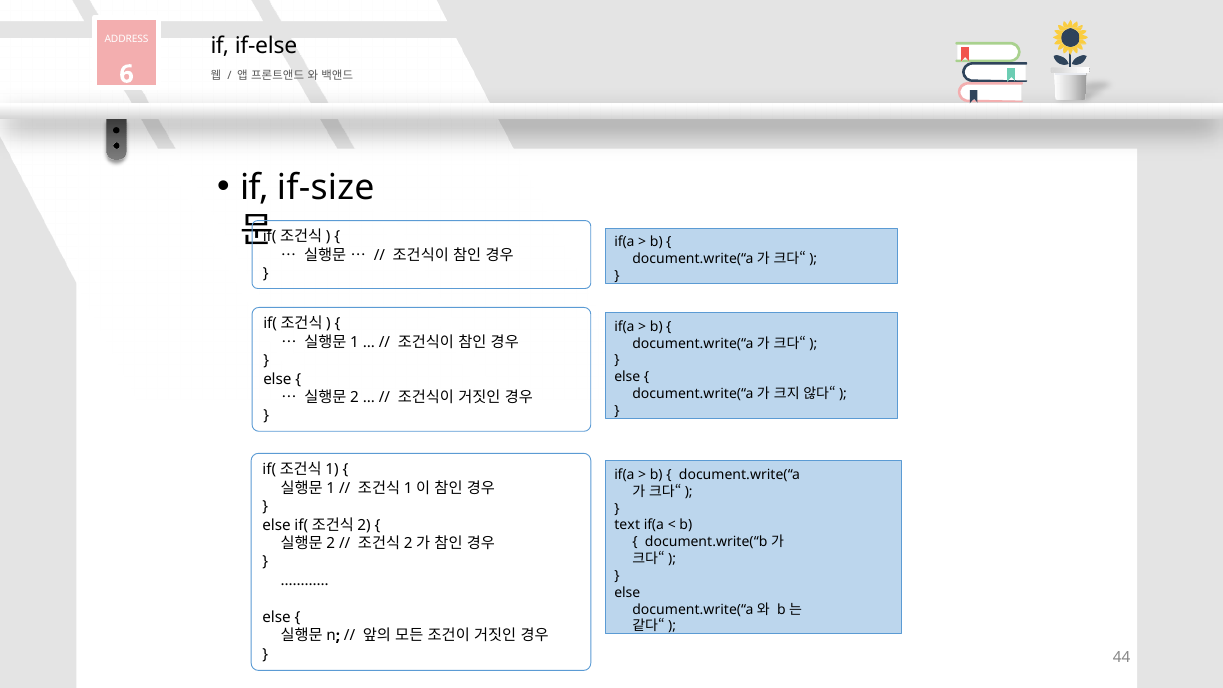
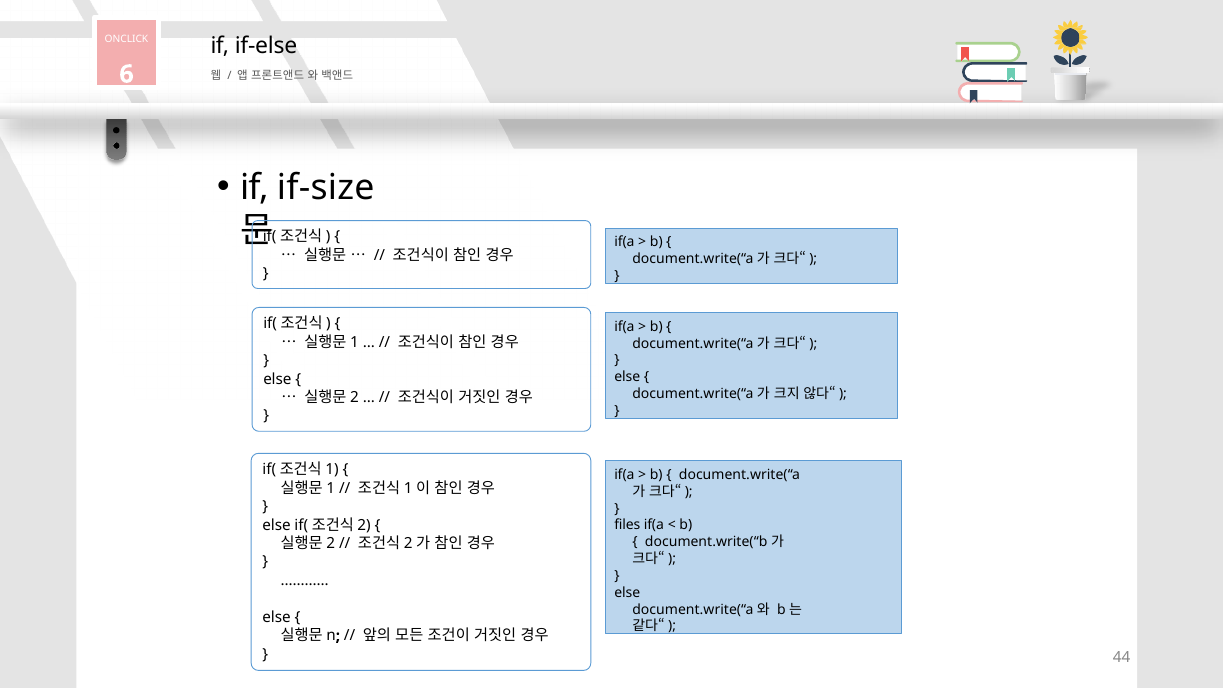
ADDRESS: ADDRESS -> ONCLICK (126, 40)
text: text -> files (627, 525)
